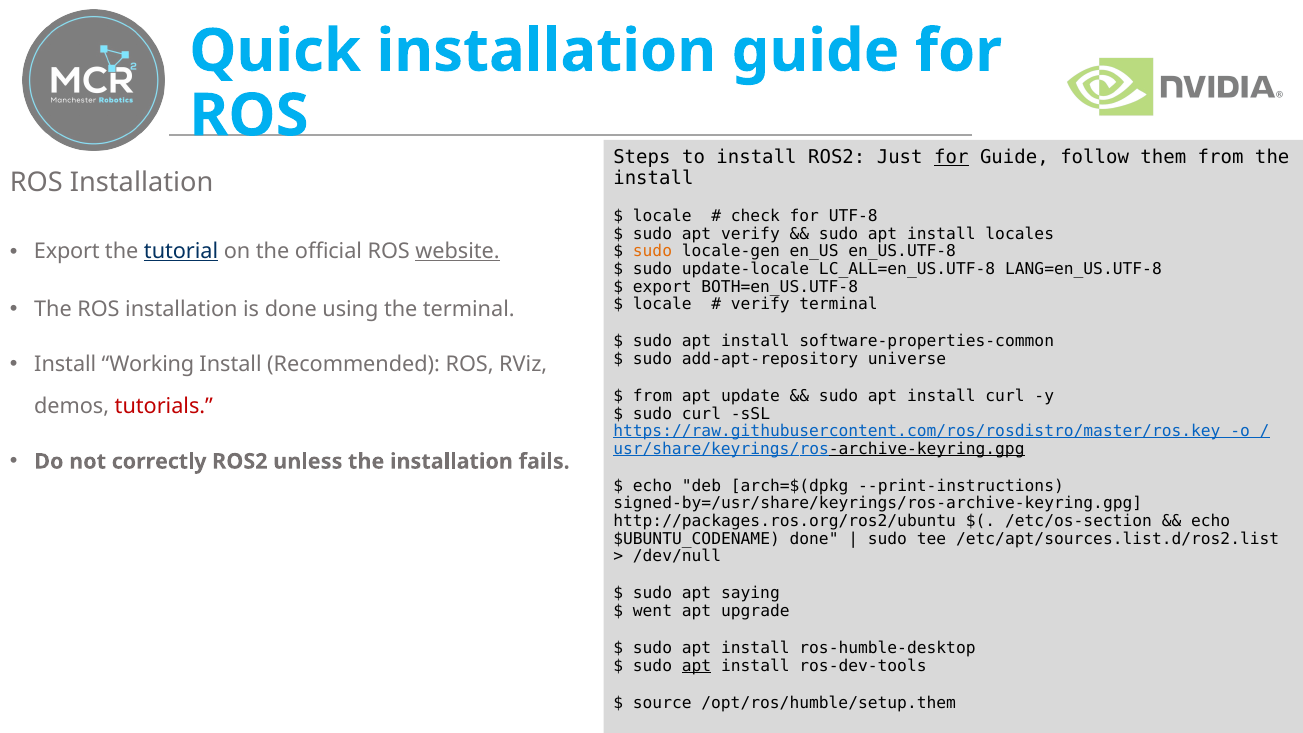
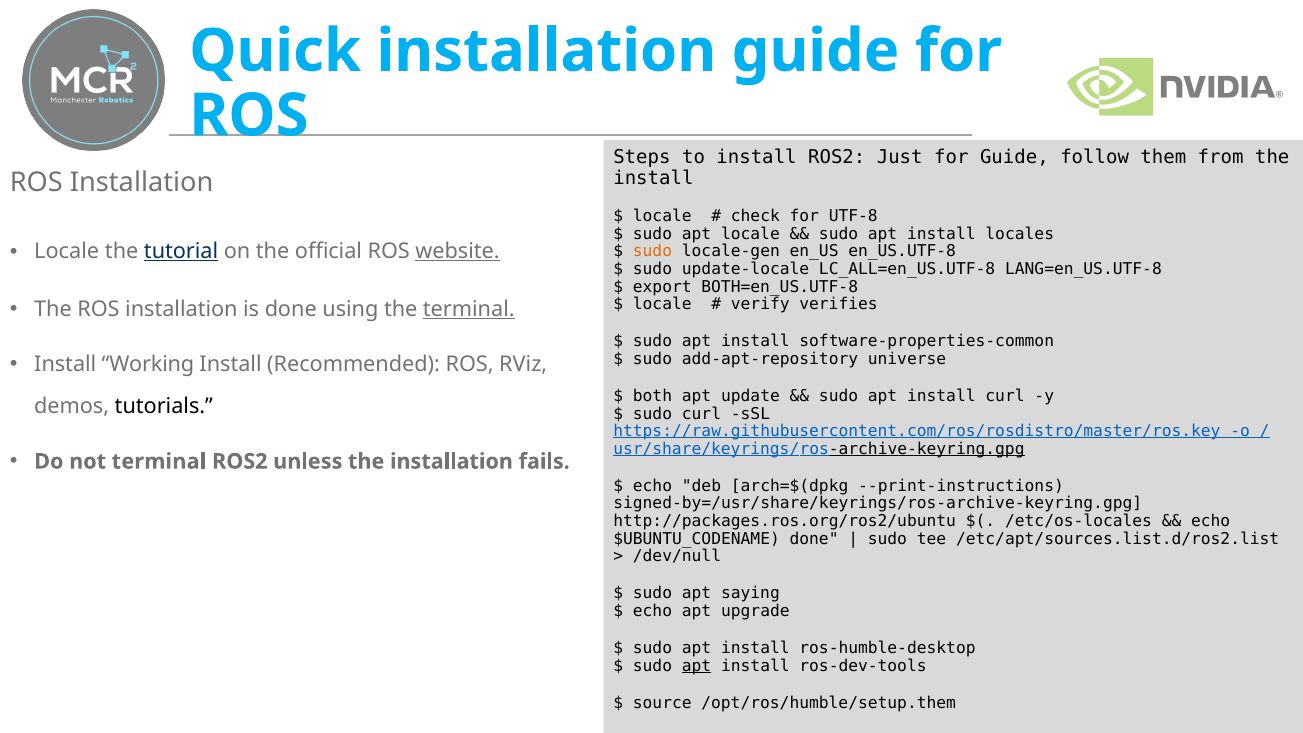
for underline: present -> none (951, 158)
apt verify: verify -> locale (750, 234)
Export: Export -> Locale (67, 251)
verify terminal: terminal -> verifies (839, 304)
terminal underline: none -> present (469, 309)
from: from -> both (652, 396)
tutorials colour: red -> black (164, 406)
not correctly: correctly -> terminal (159, 461)
/etc/os-section: /etc/os-section -> /etc/os-locales (1079, 521)
went: went -> echo (652, 611)
